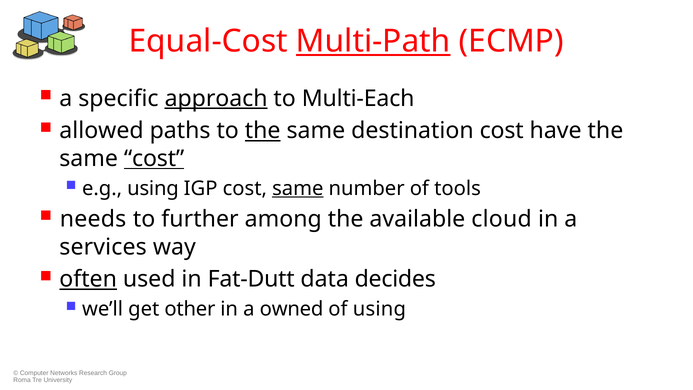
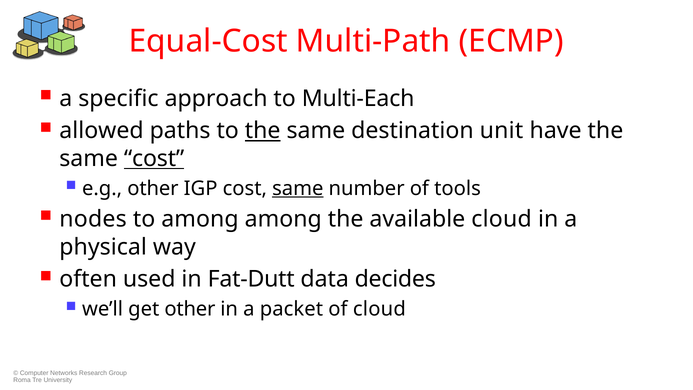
Multi-Path underline: present -> none (373, 41)
approach underline: present -> none (216, 98)
destination cost: cost -> unit (502, 131)
e.g using: using -> other (153, 188)
needs: needs -> nodes (93, 219)
to further: further -> among (200, 219)
services: services -> physical (103, 247)
often underline: present -> none (88, 279)
owned: owned -> packet (291, 309)
of using: using -> cloud (379, 309)
